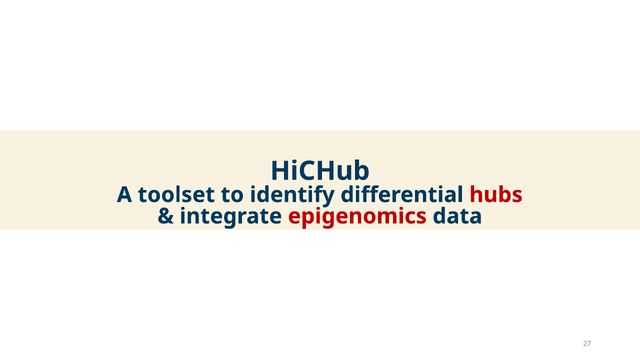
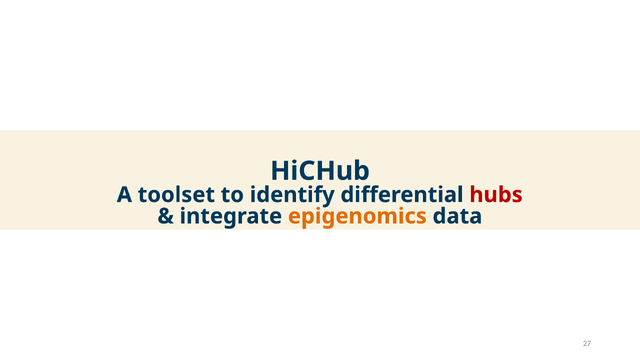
epigenomics colour: red -> orange (357, 216)
